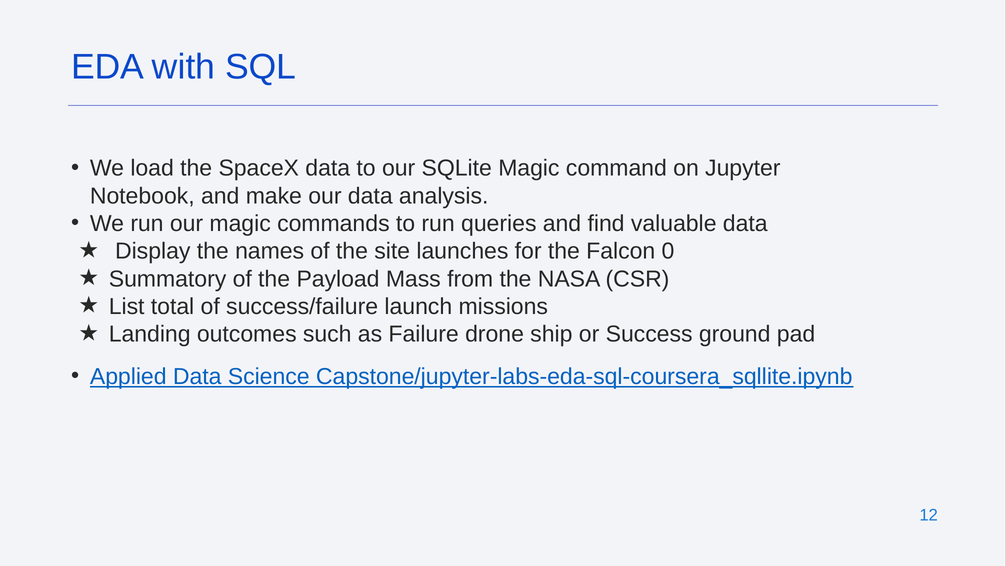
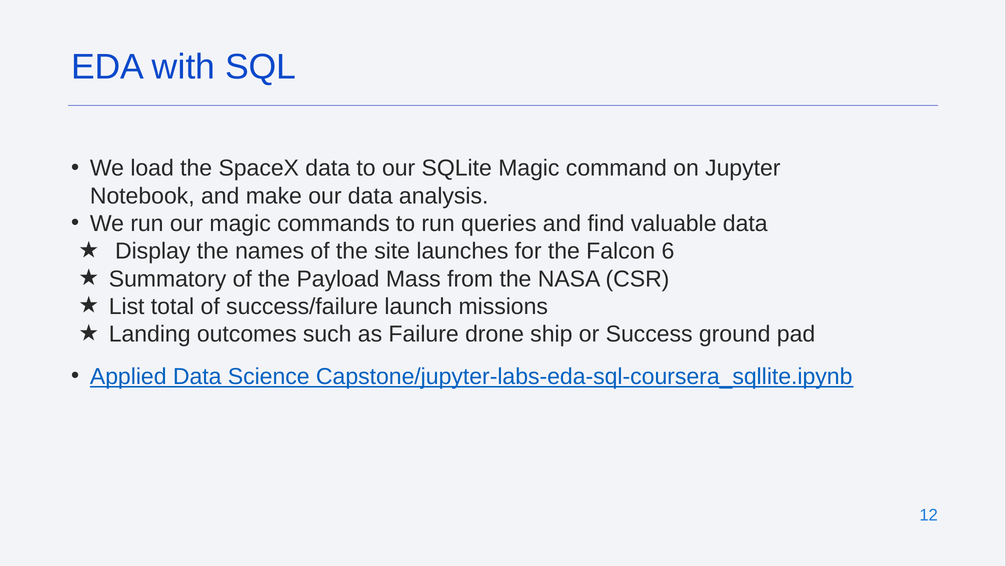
0: 0 -> 6 (668, 251)
